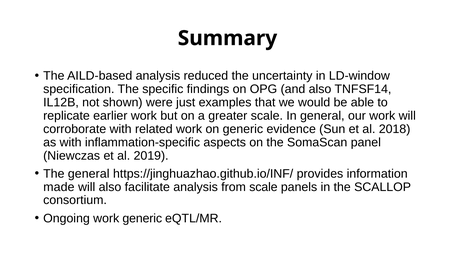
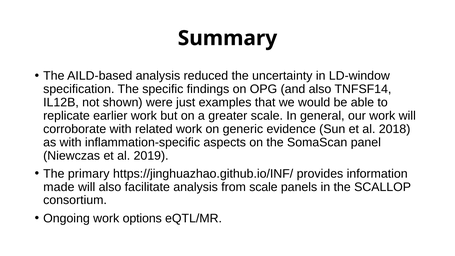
The general: general -> primary (89, 174)
work generic: generic -> options (142, 218)
